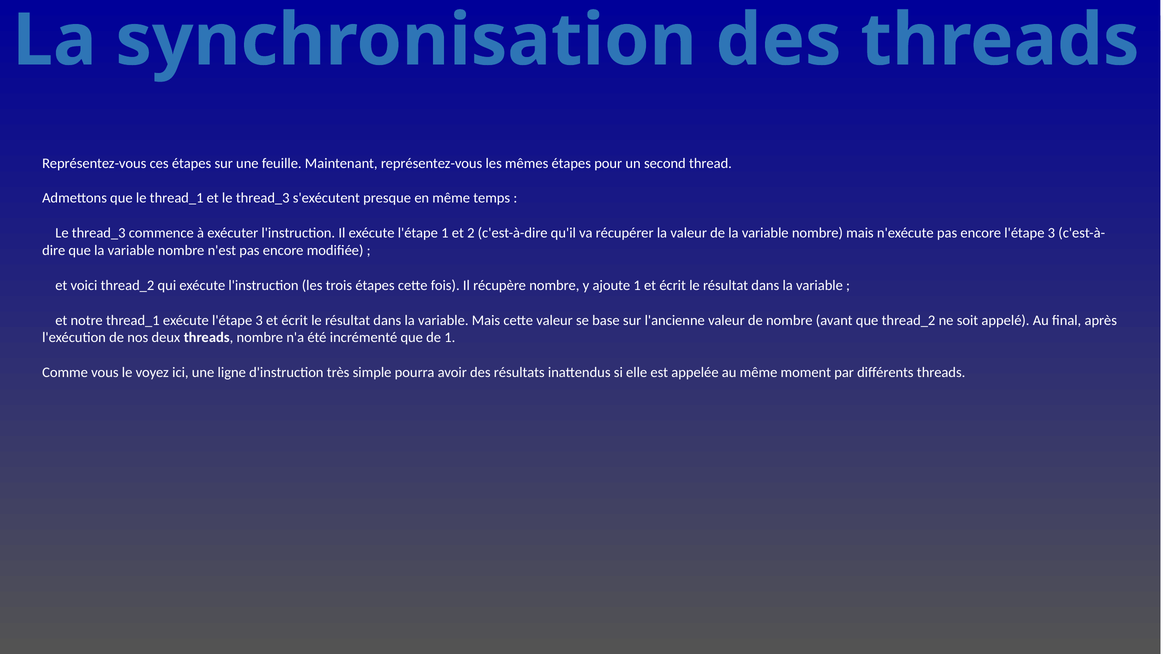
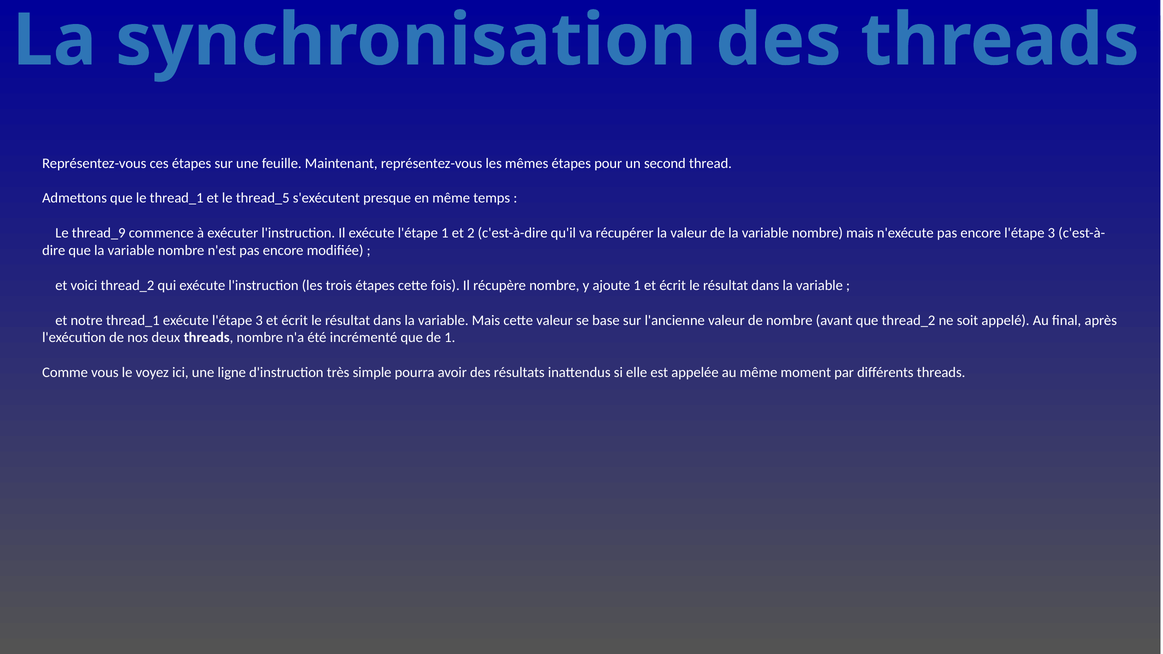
et le thread_3: thread_3 -> thread_5 (263, 198)
thread_3: thread_3 -> thread_9 (99, 233)
